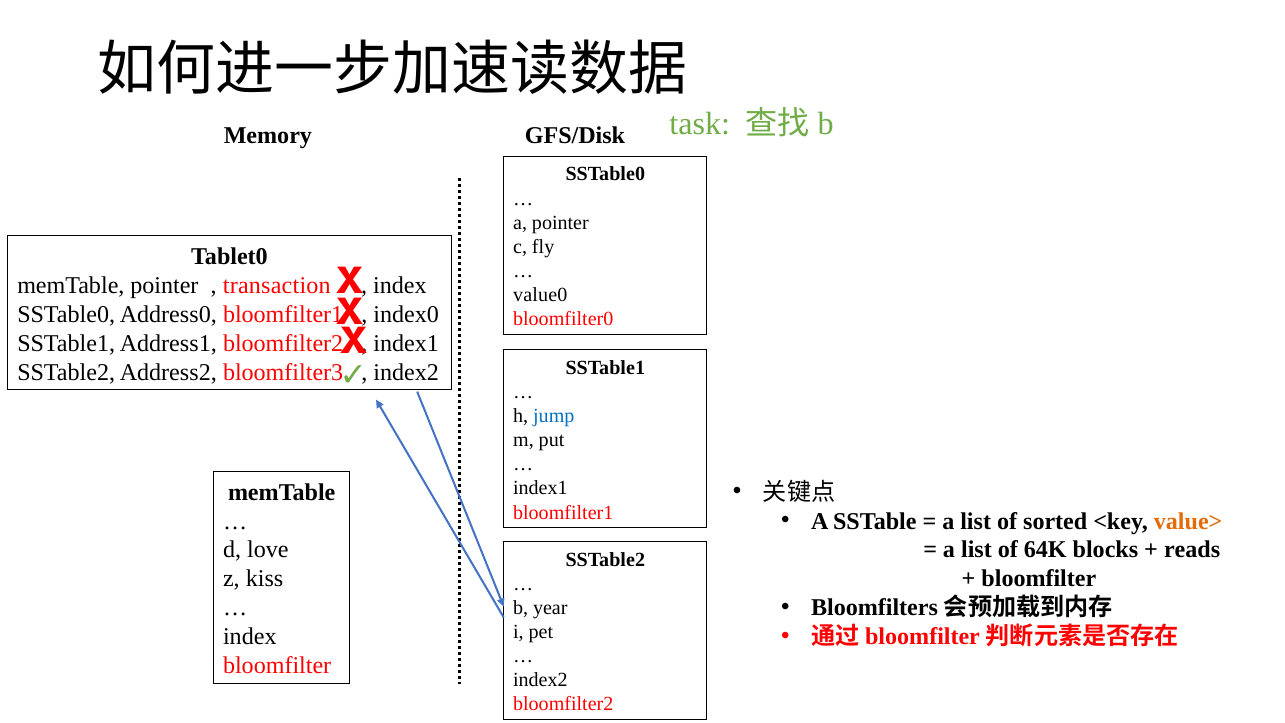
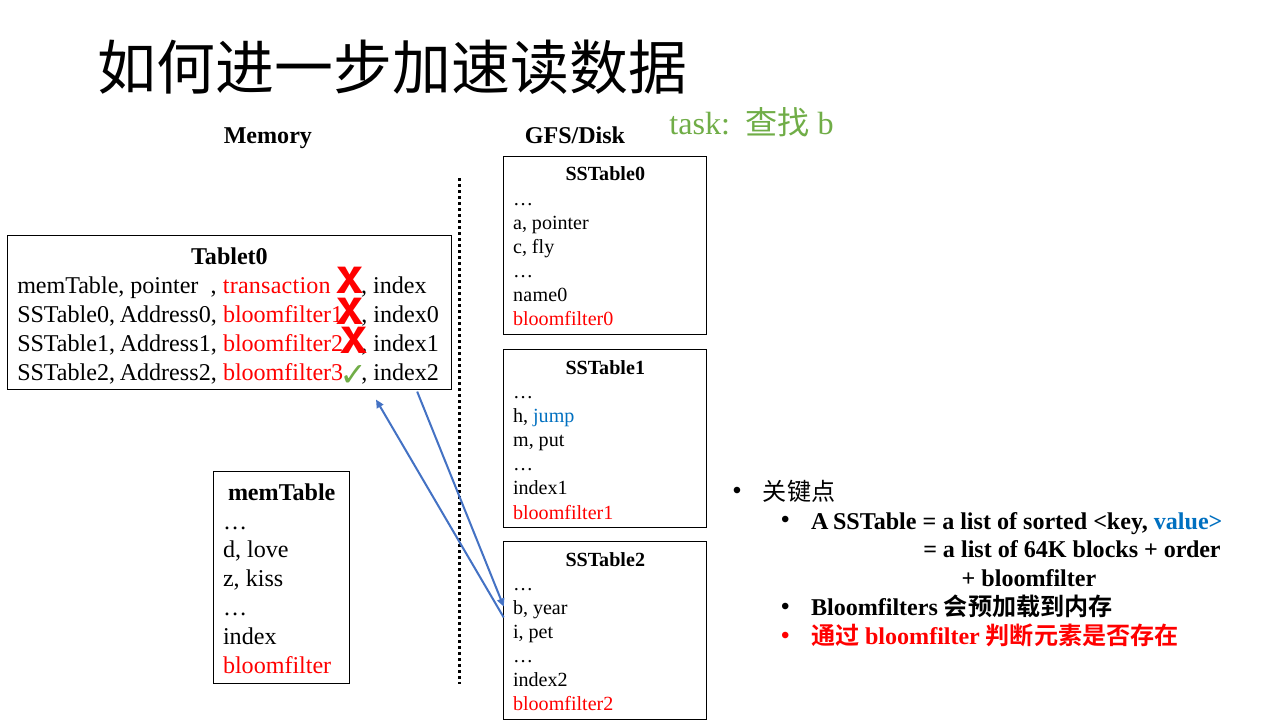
value0: value0 -> name0 (540, 295)
value> colour: orange -> blue (1188, 521)
reads: reads -> order (1192, 550)
